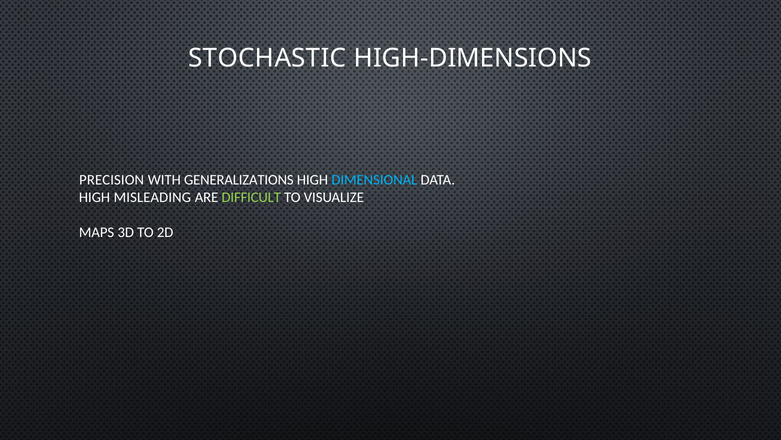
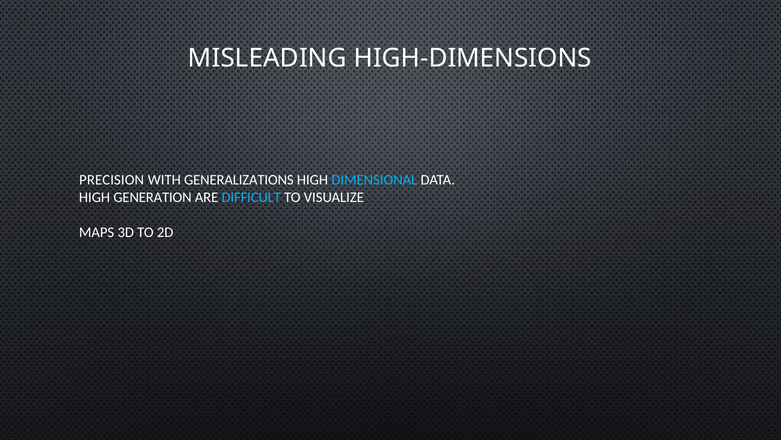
STOCHASTIC: STOCHASTIC -> MISLEADING (267, 58)
MISLEADING: MISLEADING -> GENERATION (152, 197)
DIFFICULT colour: light green -> light blue (251, 197)
